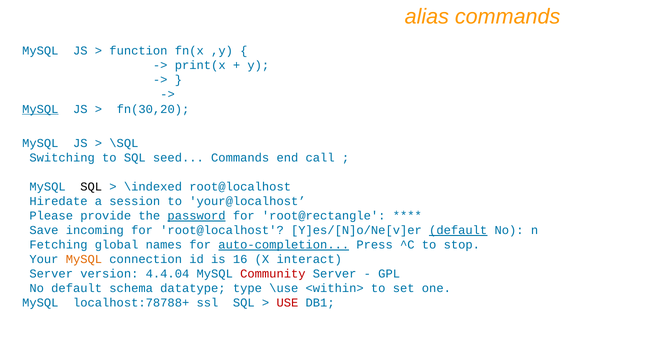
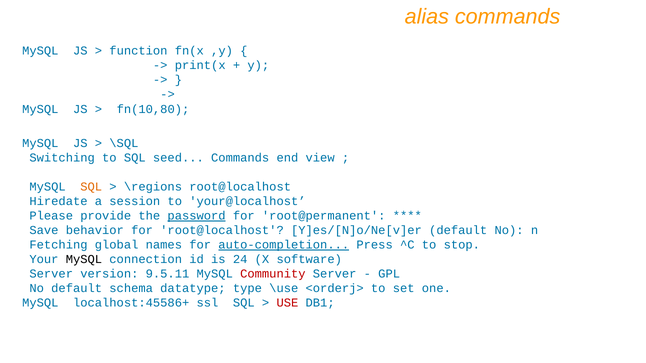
MySQL underline: present -> none (40, 109)
fn(30,20: fn(30,20 -> fn(10,80 (153, 109)
call: call -> view (320, 158)
SQL colour: black -> orange (91, 187)
\indexed: \indexed -> \regions (153, 187)
root@rectangle: root@rectangle -> root@permanent (324, 216)
incoming: incoming -> behavior (95, 230)
default underline: present -> none (458, 230)
MySQL colour: orange -> black (84, 260)
16: 16 -> 24 (240, 260)
interact: interact -> software (309, 260)
4.4.04: 4.4.04 -> 9.5.11 (167, 274)
<within>: <within> -> <orderj> (335, 289)
localhost:78788+: localhost:78788+ -> localhost:45586+ (131, 303)
